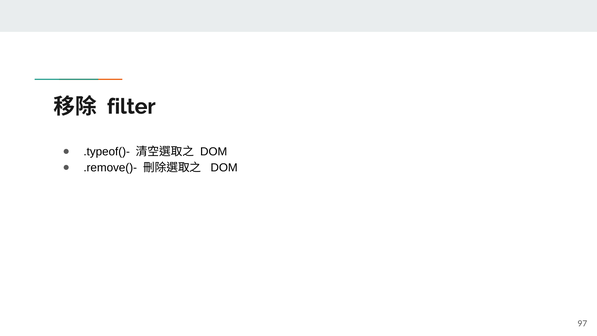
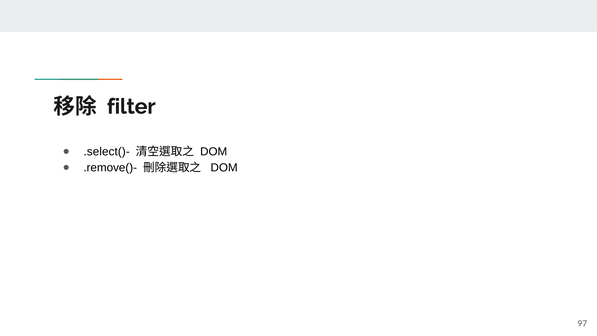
.typeof()-: .typeof()- -> .select()- (107, 152)
